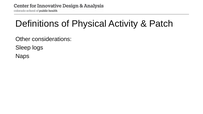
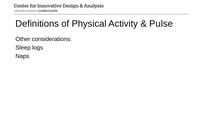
Patch: Patch -> Pulse (161, 24)
